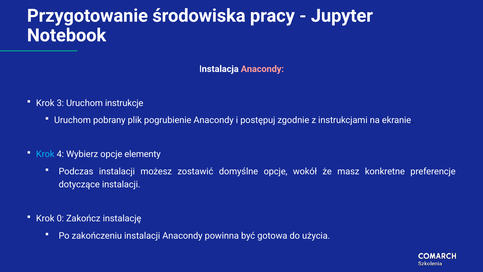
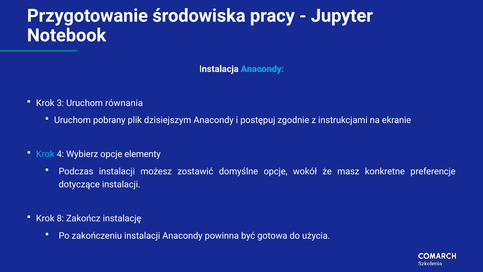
Anacondy colour: pink -> light blue (262, 69)
instrukcje: instrukcje -> równania (124, 103)
pogrubienie: pogrubienie -> dzisiejszym (168, 120)
0: 0 -> 8 (60, 218)
